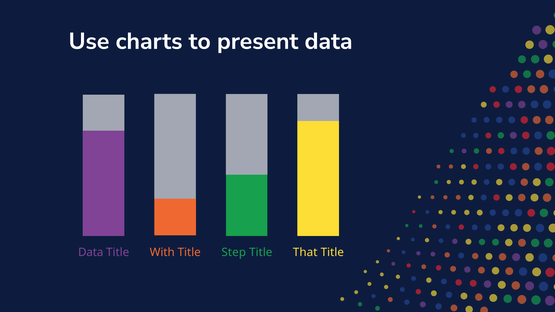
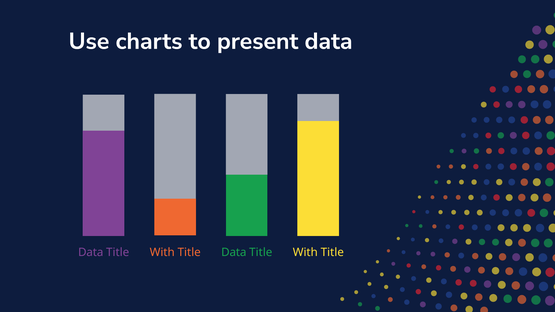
Title Step: Step -> Data (234, 252)
That: That -> With (305, 252)
